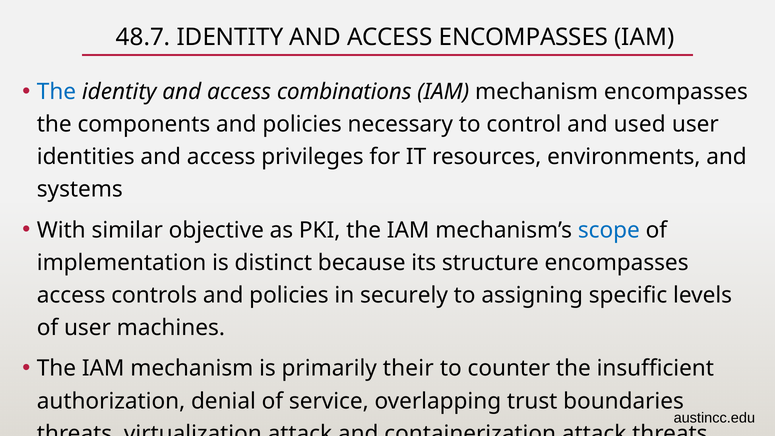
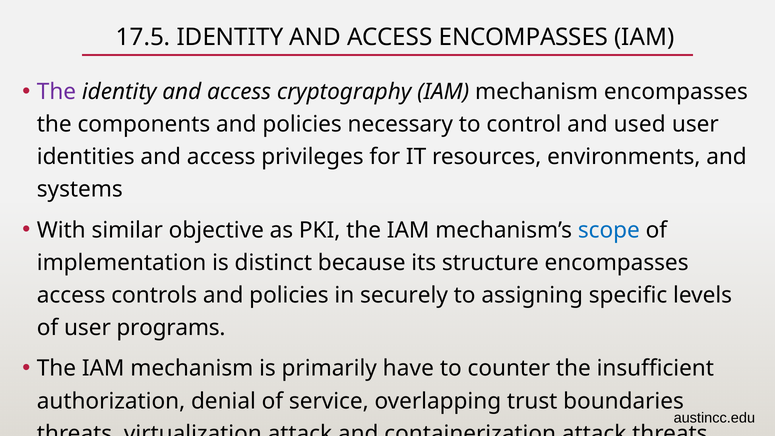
48.7: 48.7 -> 17.5 (143, 37)
The colour: blue -> purple (56, 92)
combinations: combinations -> cryptography (344, 92)
machines: machines -> programs (171, 328)
their: their -> have (408, 368)
